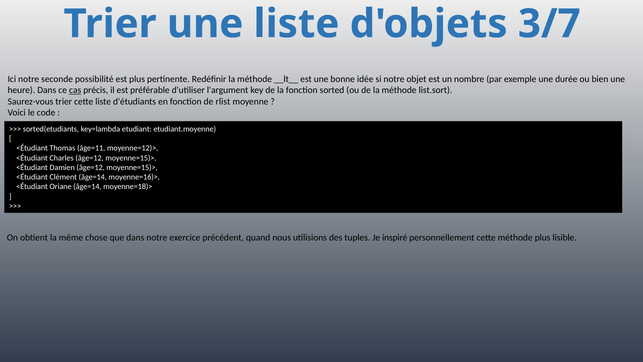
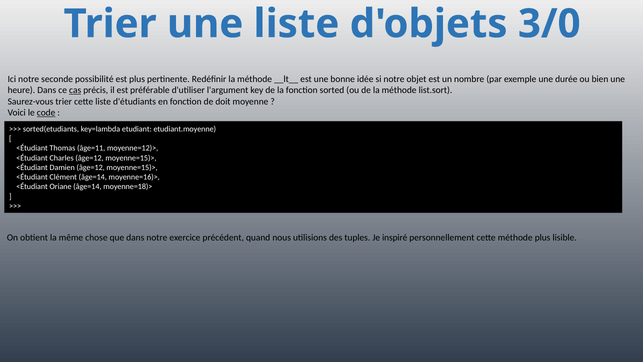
3/7: 3/7 -> 3/0 (549, 24)
rlist: rlist -> doit (223, 101)
code underline: none -> present (46, 113)
